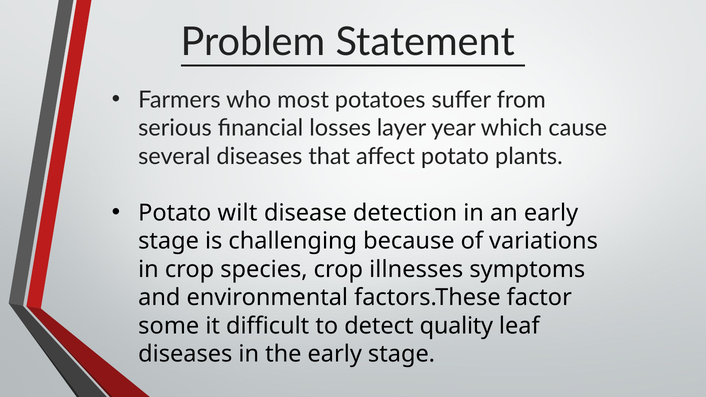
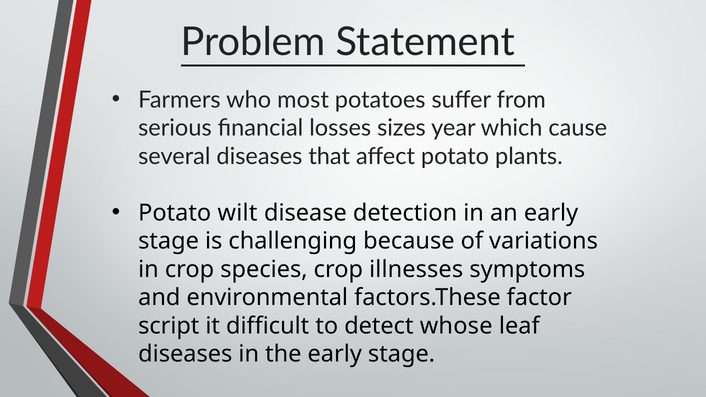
layer: layer -> sizes (401, 128)
some: some -> script (169, 326)
quality: quality -> whose (456, 326)
